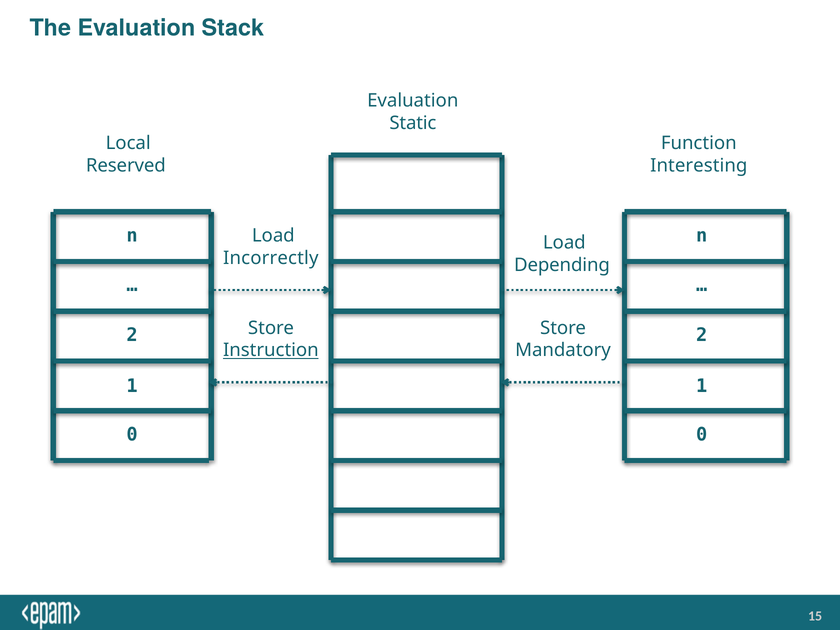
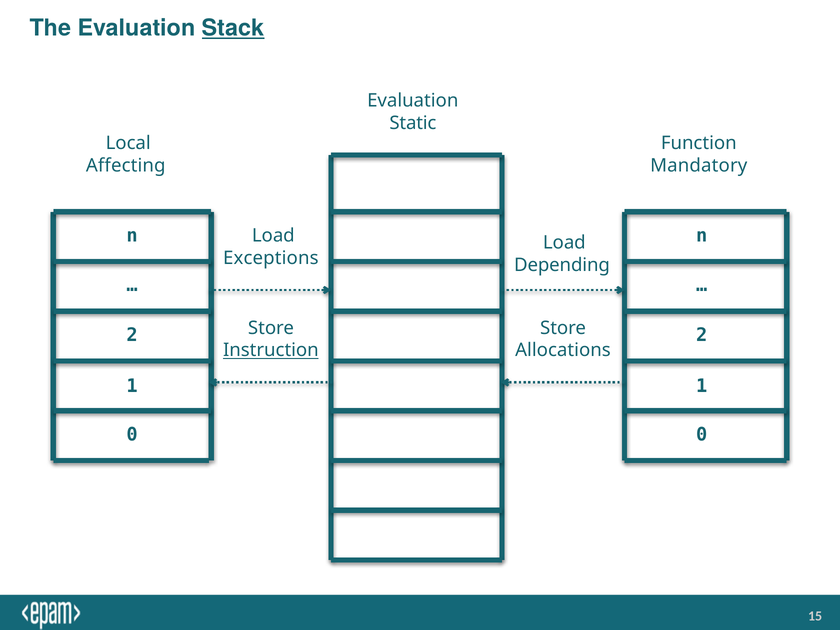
Stack underline: none -> present (233, 28)
Reserved: Reserved -> Affecting (126, 166)
Interesting: Interesting -> Mandatory (699, 166)
Incorrectly: Incorrectly -> Exceptions (271, 258)
Mandatory: Mandatory -> Allocations (563, 350)
